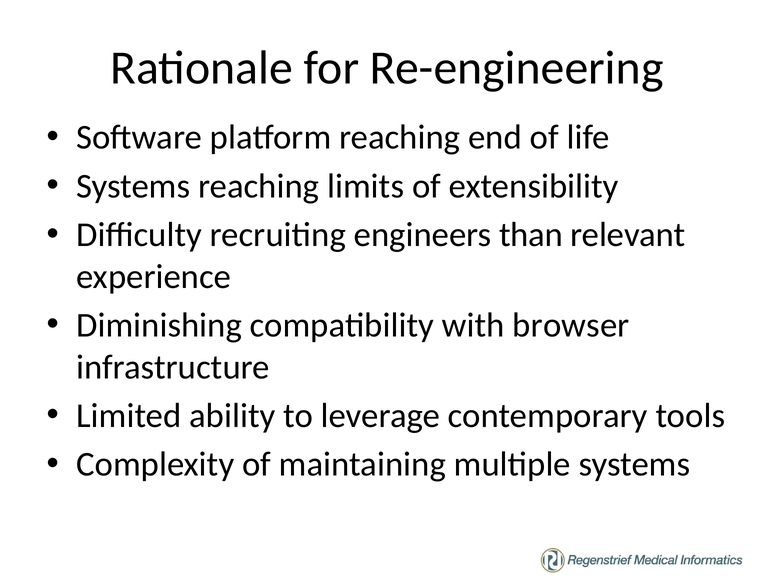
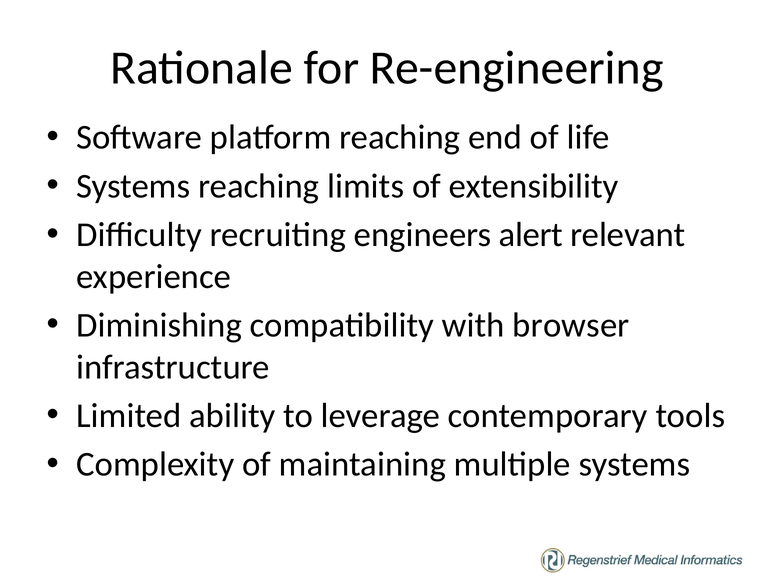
than: than -> alert (531, 235)
